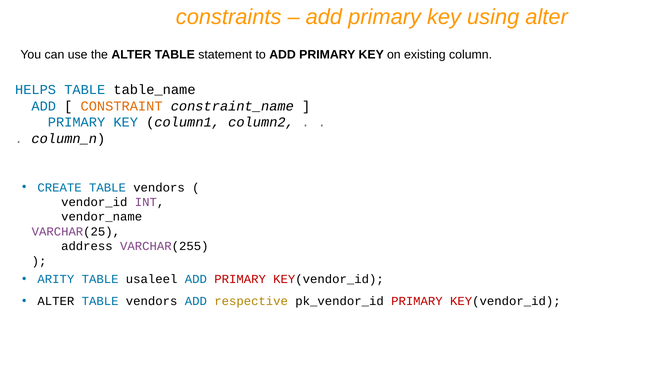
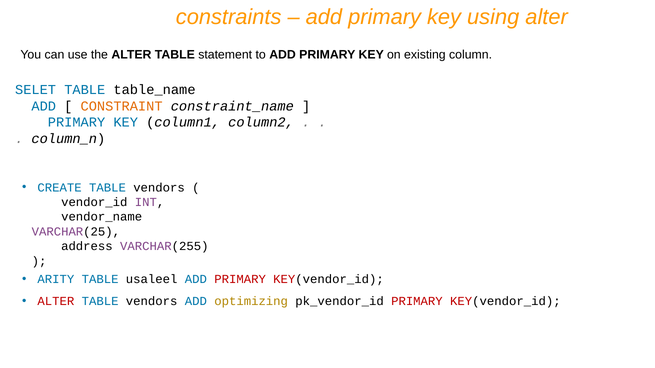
HELPS: HELPS -> SELET (36, 90)
ALTER colour: black -> red (56, 302)
respective: respective -> optimizing (251, 302)
